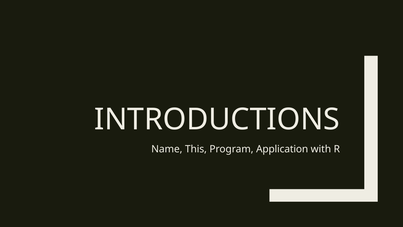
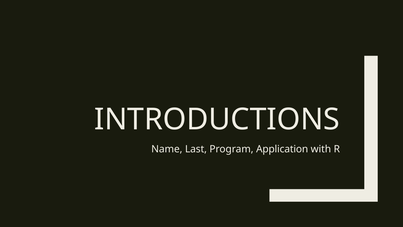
This: This -> Last (196, 149)
